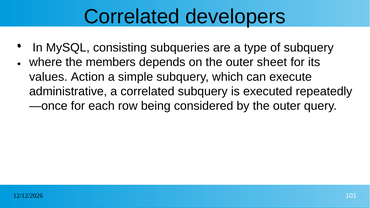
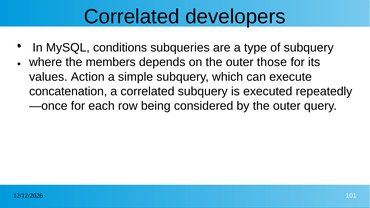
consisting: consisting -> conditions (120, 48)
sheet: sheet -> those (272, 62)
administrative: administrative -> concatenation (68, 91)
